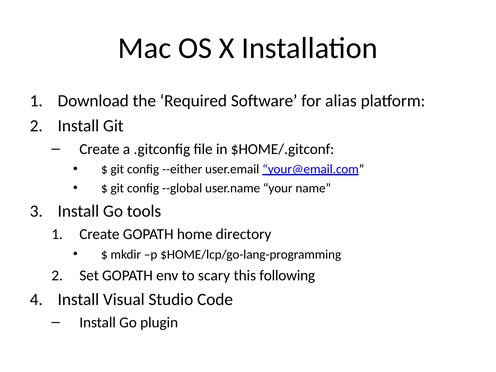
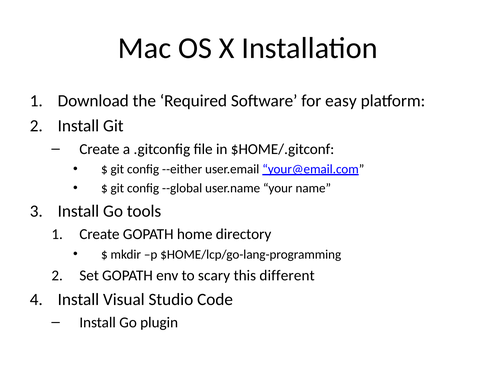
alias: alias -> easy (341, 101)
following: following -> different (287, 275)
